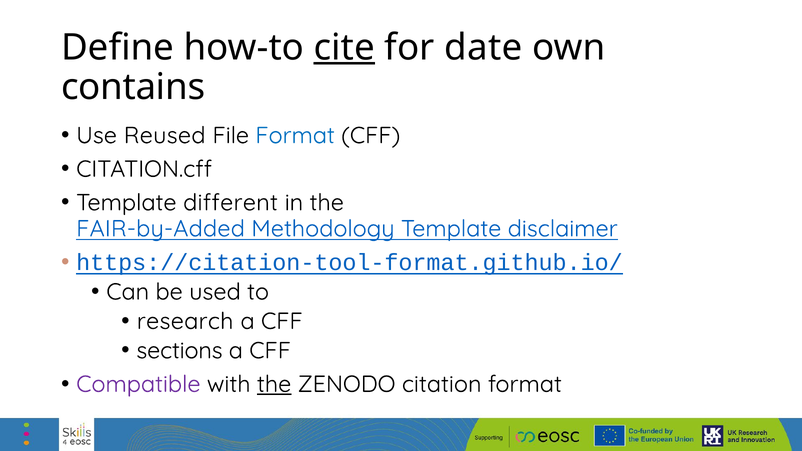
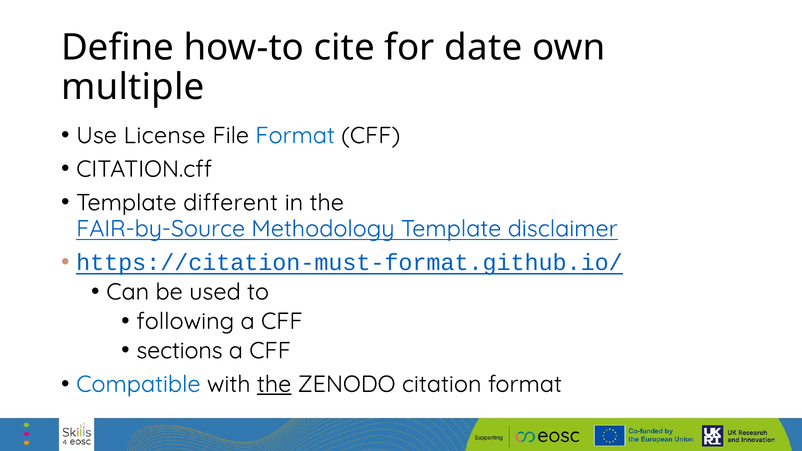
cite underline: present -> none (344, 48)
contains: contains -> multiple (133, 87)
Reused: Reused -> License (165, 136)
FAIR-by-Added: FAIR-by-Added -> FAIR-by-Source (161, 229)
https://citation-tool-format.github.io/: https://citation-tool-format.github.io/ -> https://citation-must-format.github.io/ (349, 263)
research: research -> following (185, 321)
Compatible colour: purple -> blue (138, 384)
